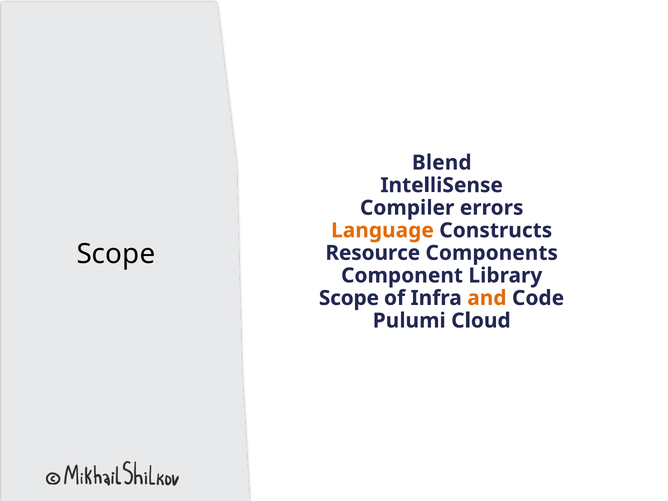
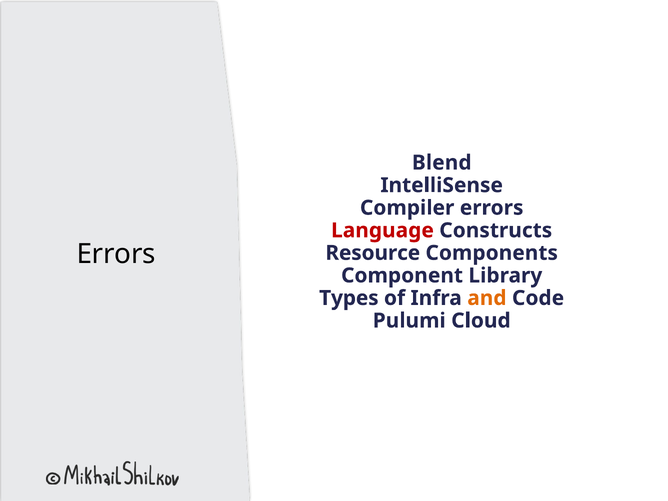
Language colour: orange -> red (382, 230)
Scope: Scope -> Errors (116, 254)
Scope: Scope -> Types (349, 298)
